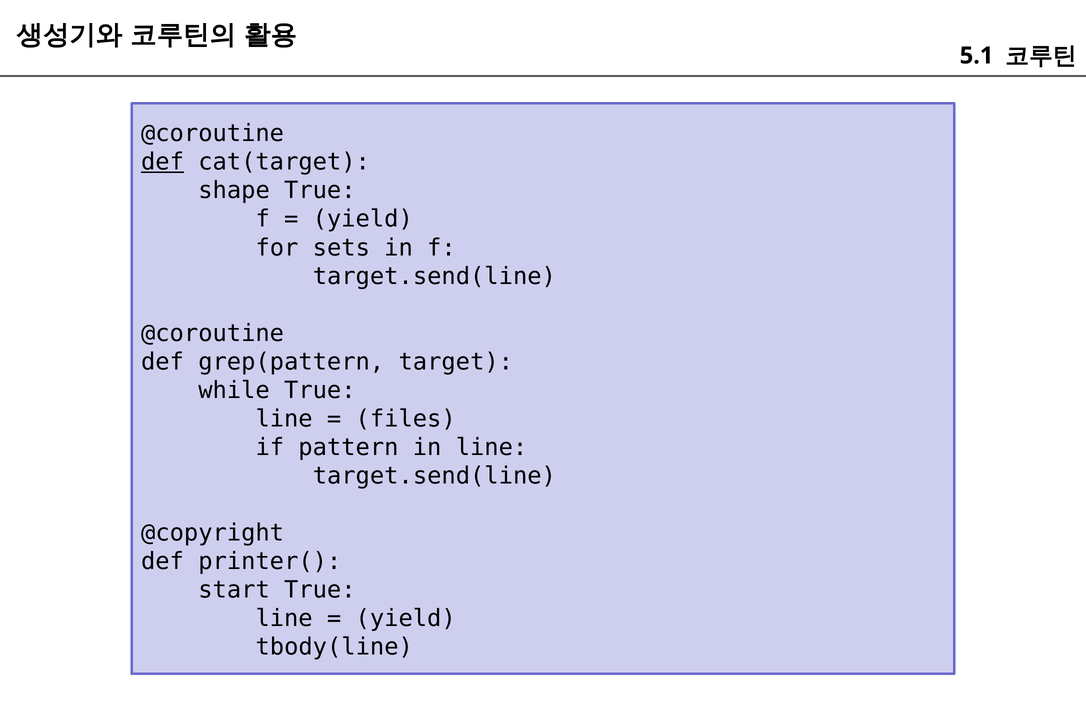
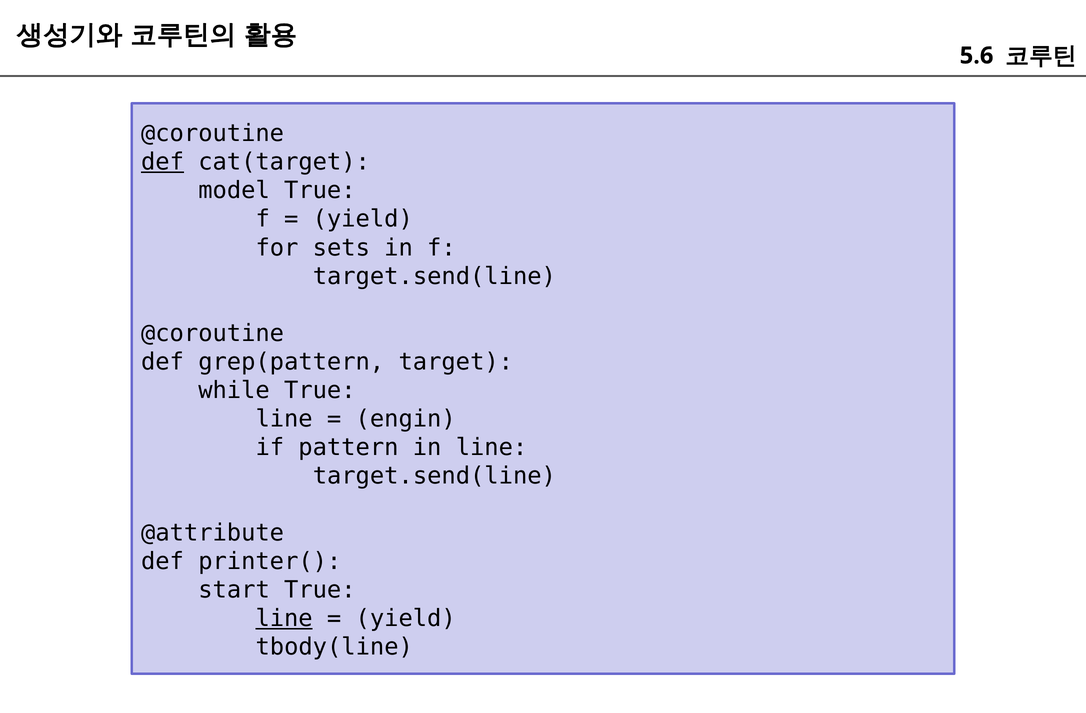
5.1: 5.1 -> 5.6 (977, 56)
shape: shape -> model (234, 191)
files: files -> engin (406, 419)
@copyright: @copyright -> @attribute (213, 533)
line underline: none -> present (284, 619)
